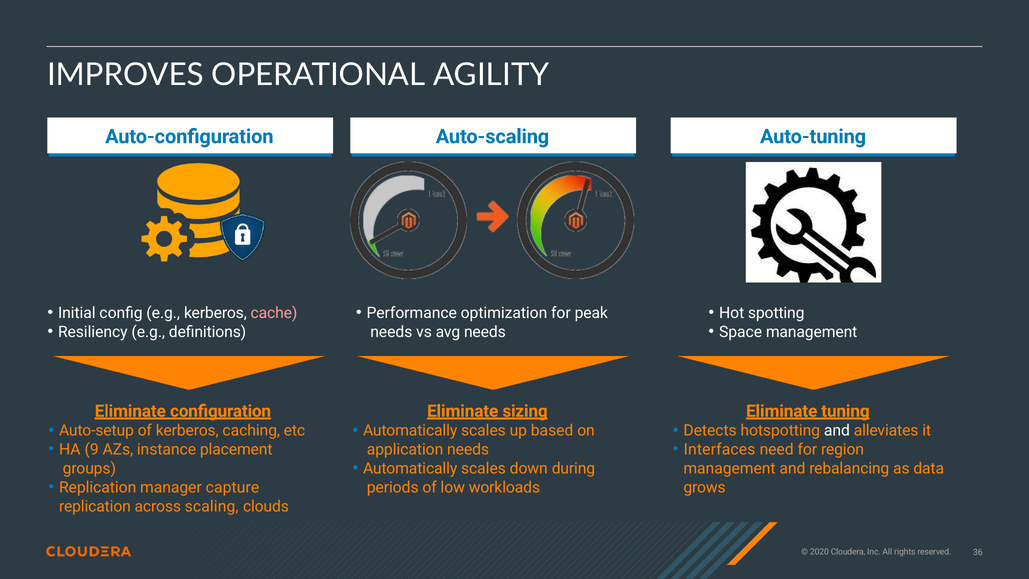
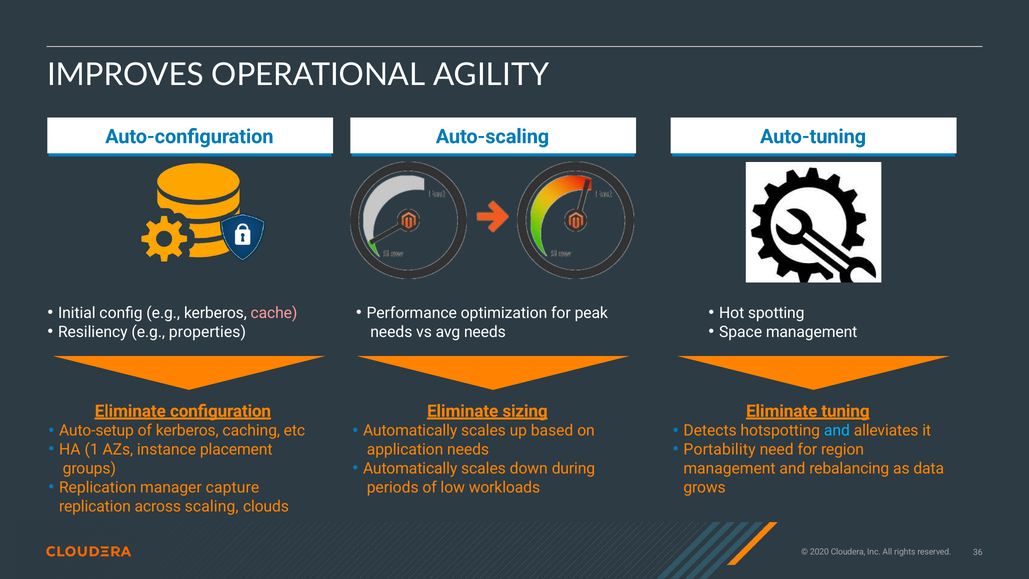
deﬁnitions: deﬁnitions -> properties (207, 332)
and colour: white -> light blue (837, 431)
9: 9 -> 1 (92, 450)
Interfaces: Interfaces -> Portability (720, 450)
